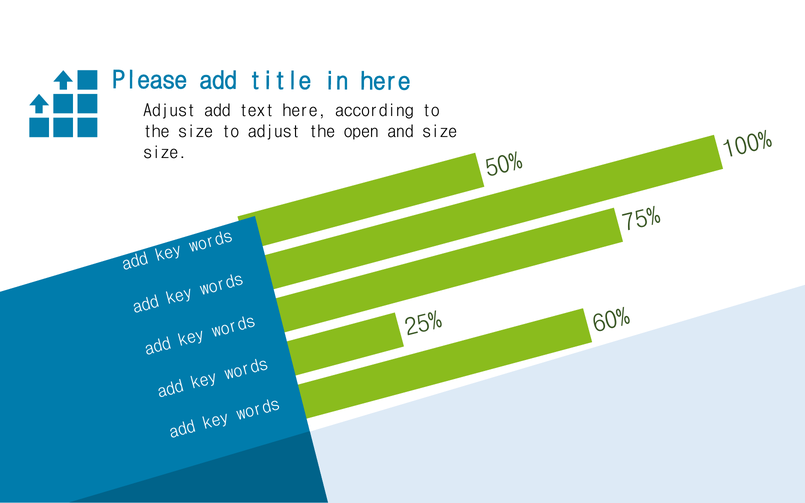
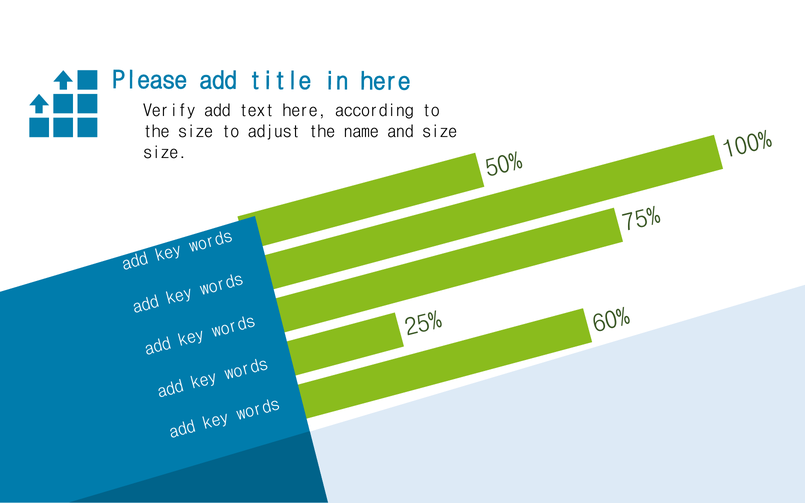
Adjust: Adjust -> Verify (169, 111)
open: open -> name (361, 132)
